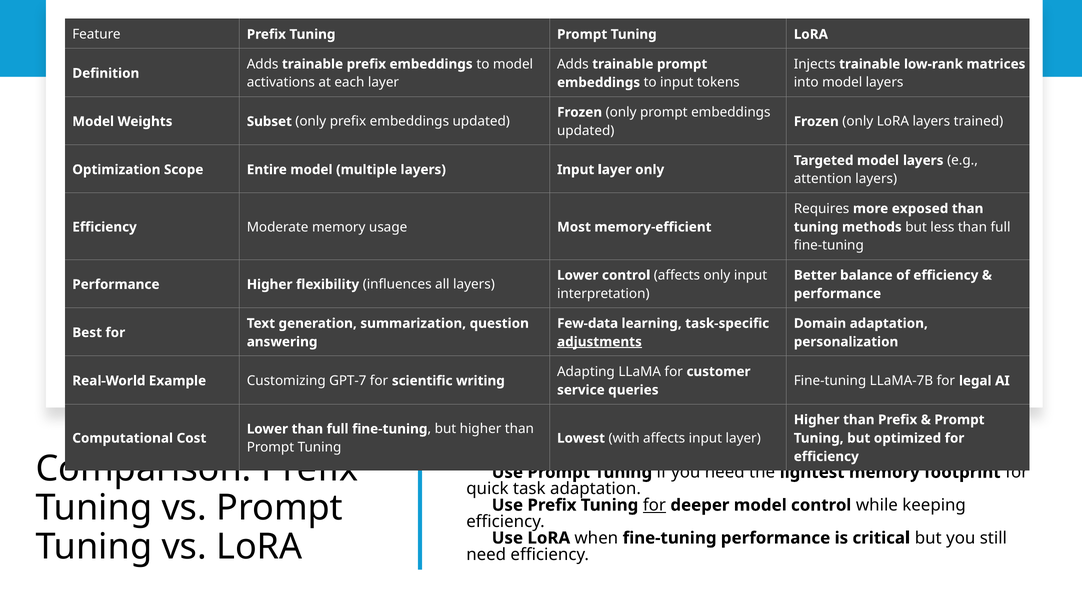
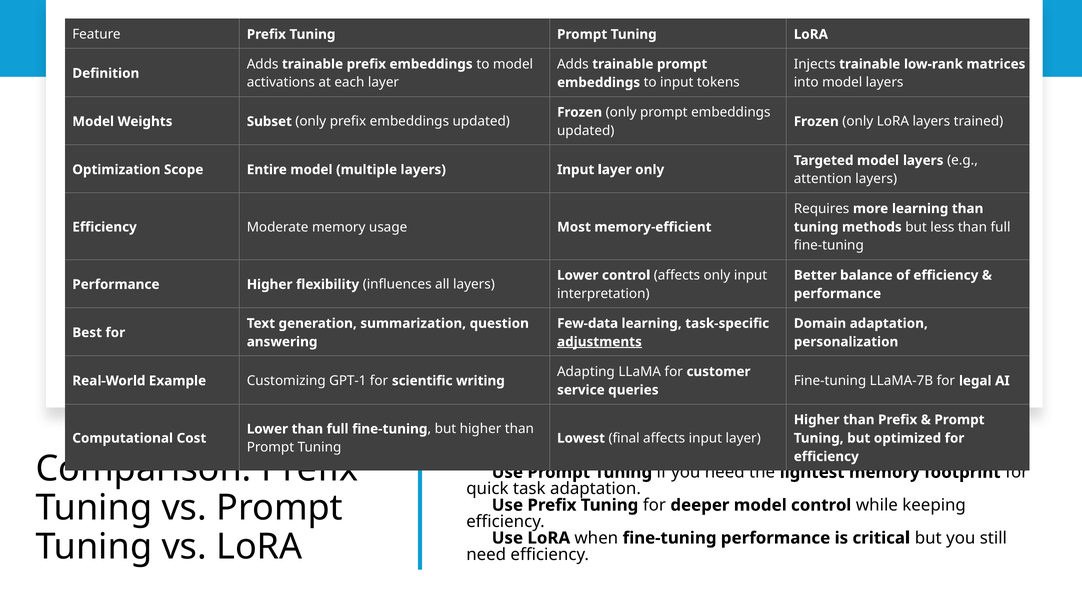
more exposed: exposed -> learning (920, 209)
GPT-7: GPT-7 -> GPT-1 (348, 381)
with: with -> final (624, 438)
for underline: present -> none (654, 505)
